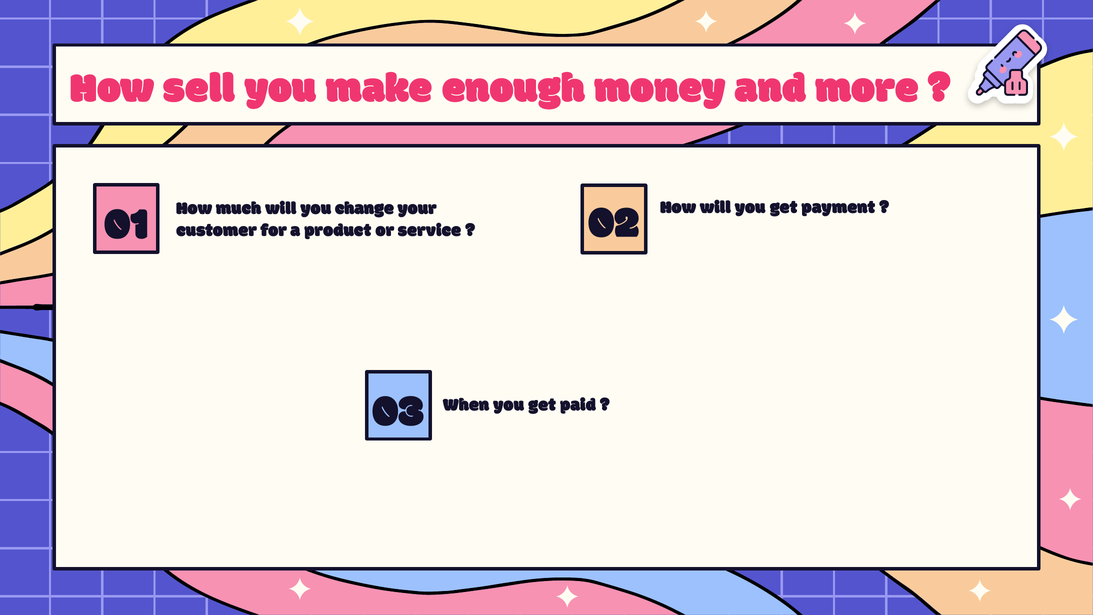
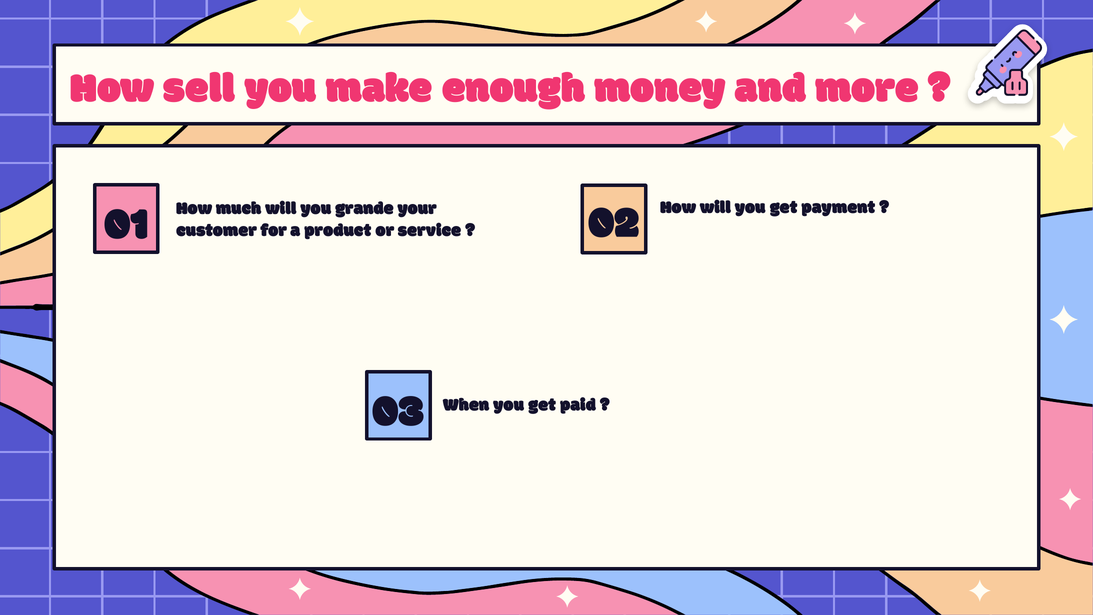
change: change -> grande (364, 208)
